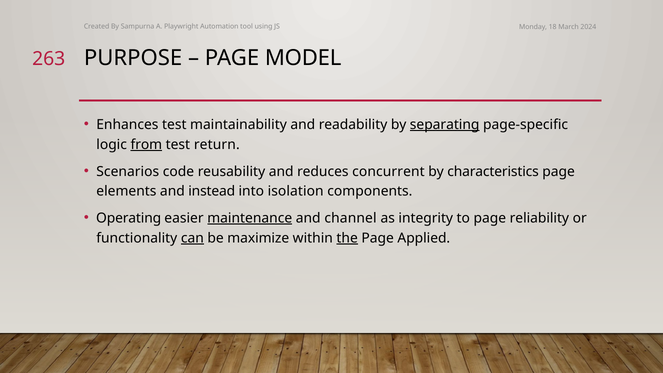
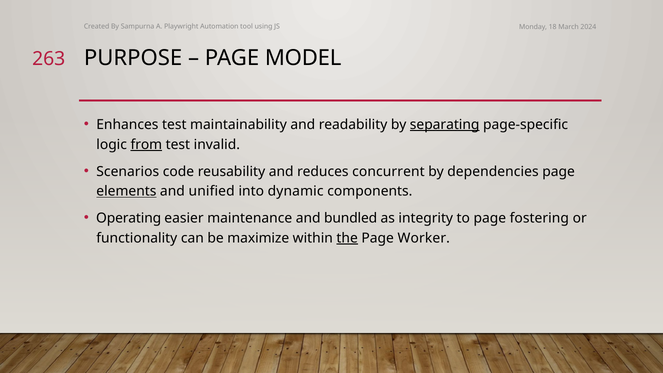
return: return -> invalid (217, 145)
characteristics: characteristics -> dependencies (493, 171)
elements underline: none -> present (126, 191)
instead: instead -> unified (212, 191)
isolation: isolation -> dynamic (296, 191)
maintenance underline: present -> none (250, 218)
channel: channel -> bundled (351, 218)
reliability: reliability -> fostering (539, 218)
can underline: present -> none (192, 238)
Applied: Applied -> Worker (424, 238)
